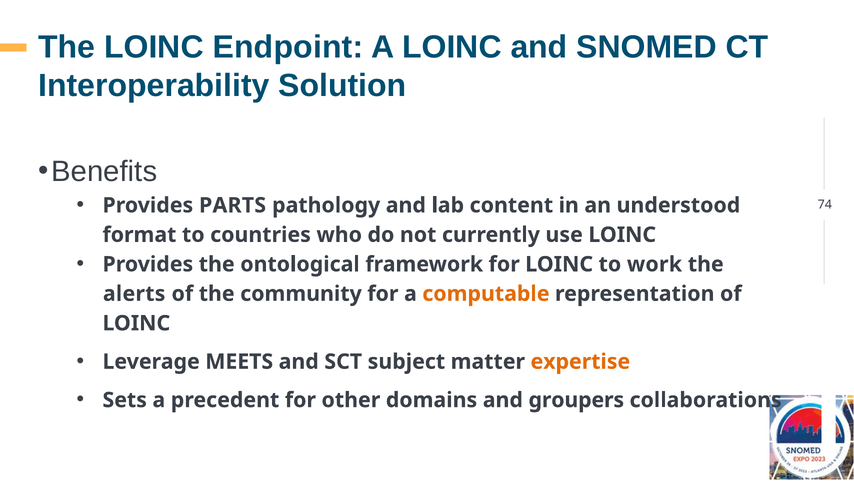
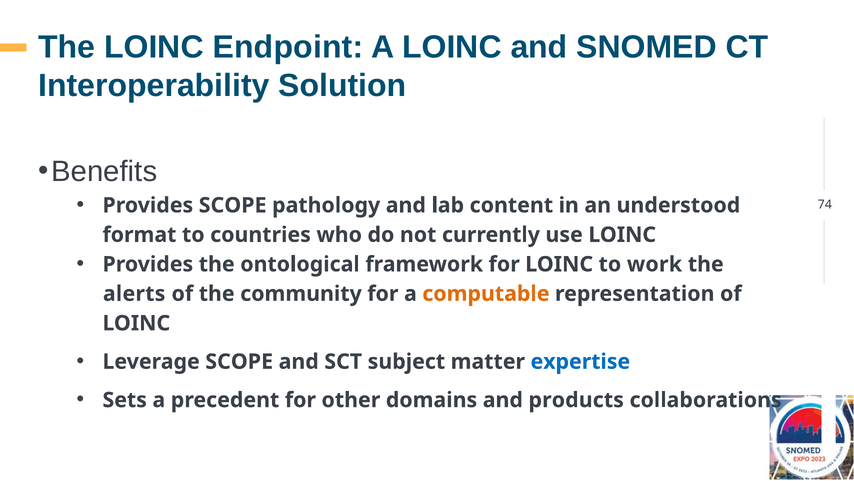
Provides PARTS: PARTS -> SCOPE (233, 205)
Leverage MEETS: MEETS -> SCOPE (239, 361)
expertise colour: orange -> blue (580, 361)
groupers: groupers -> products (576, 400)
